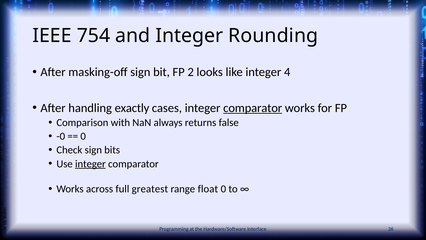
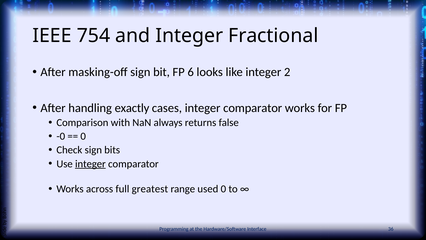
Rounding: Rounding -> Fractional (273, 36)
2: 2 -> 6 (191, 72)
4: 4 -> 2 (287, 72)
comparator underline: present -> none (253, 108)
float: float -> used (208, 189)
